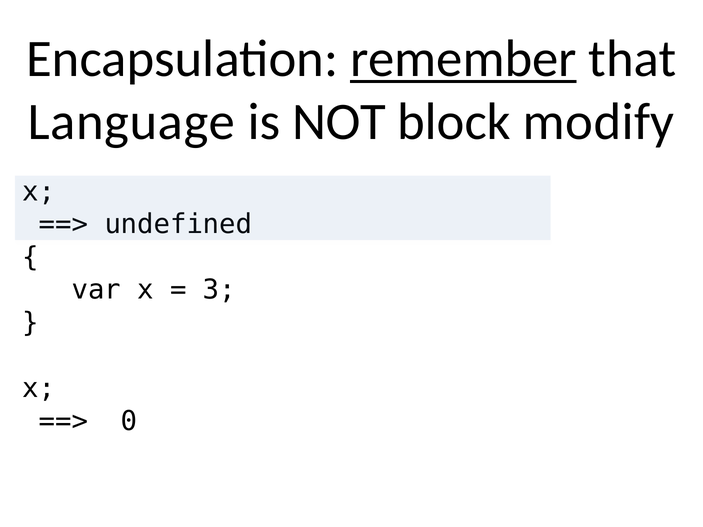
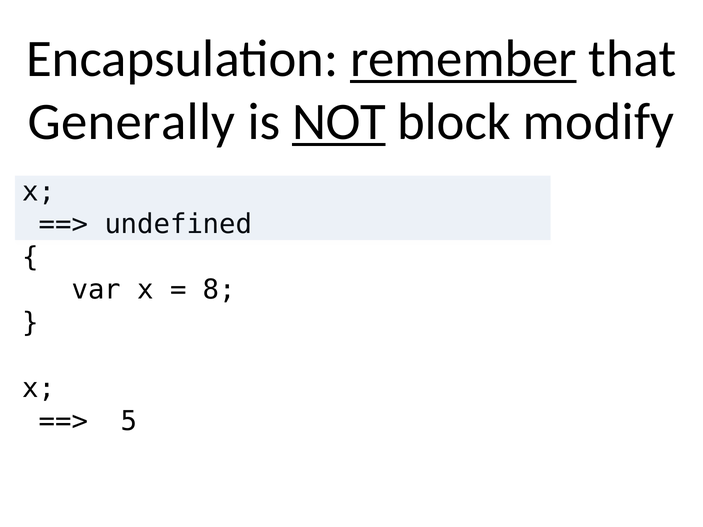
Language: Language -> Generally (132, 122)
NOT underline: none -> present (339, 122)
3: 3 -> 8 (219, 290)
0: 0 -> 5 (129, 421)
